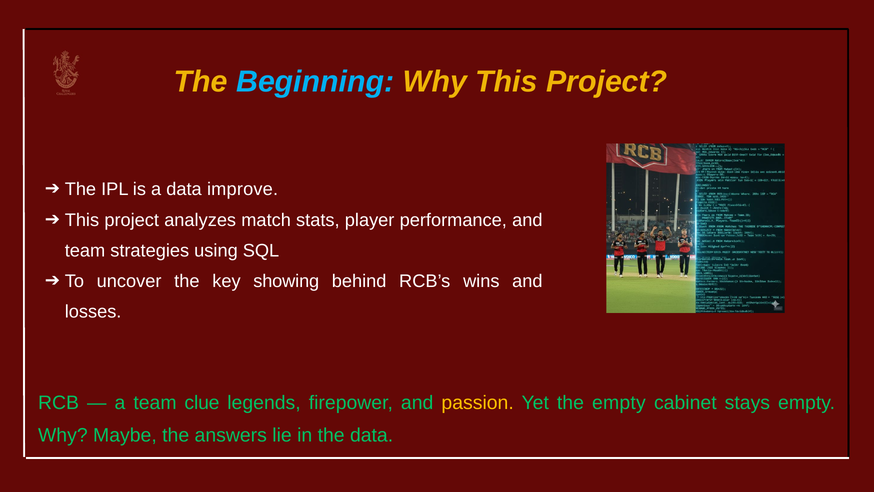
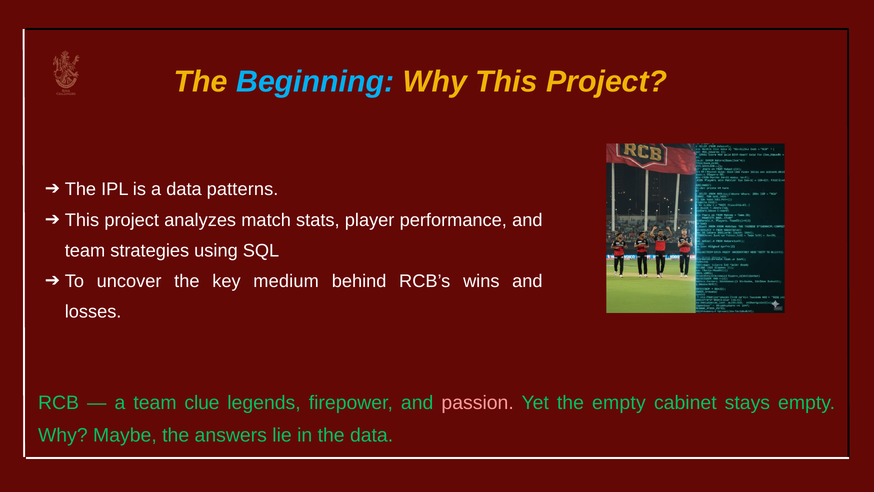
improve: improve -> patterns (243, 189)
showing: showing -> medium (286, 281)
passion colour: yellow -> pink (478, 403)
